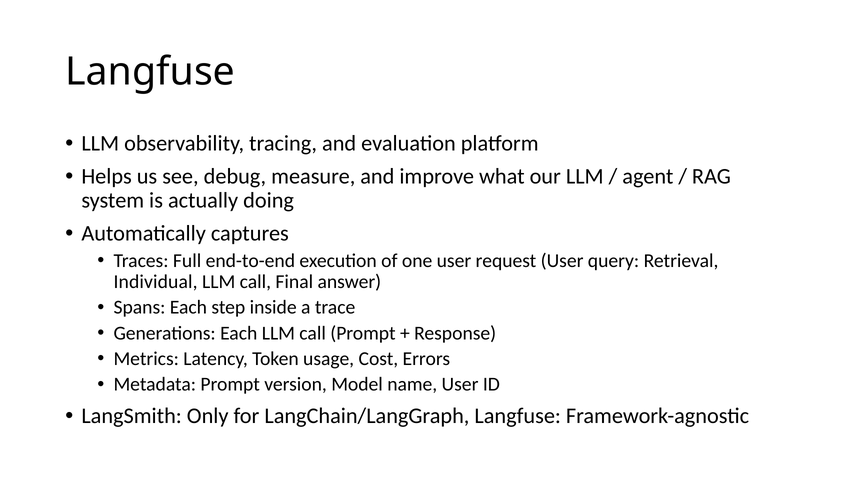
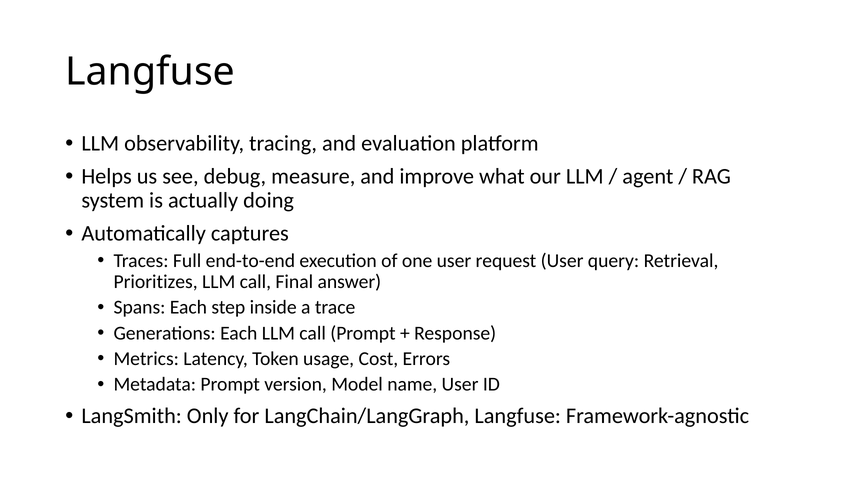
Individual: Individual -> Prioritizes (156, 282)
